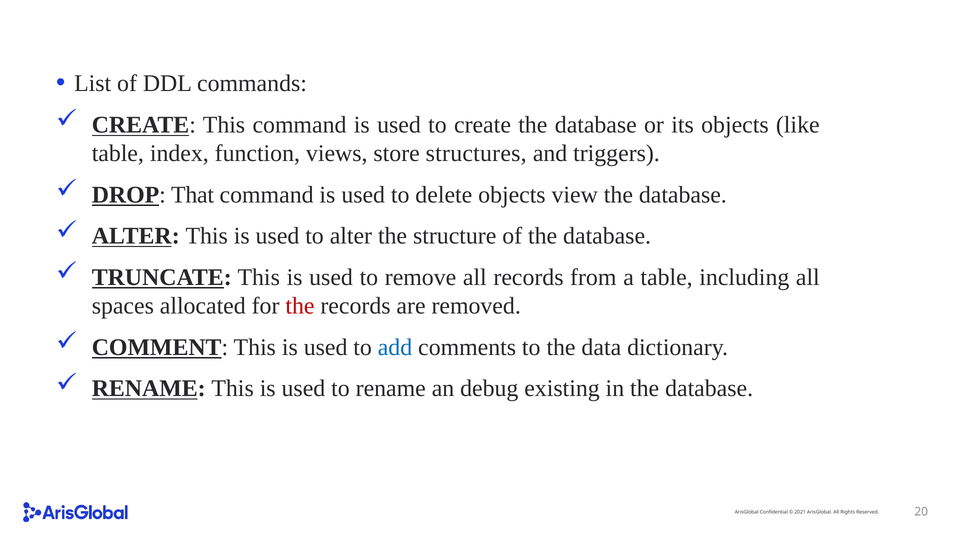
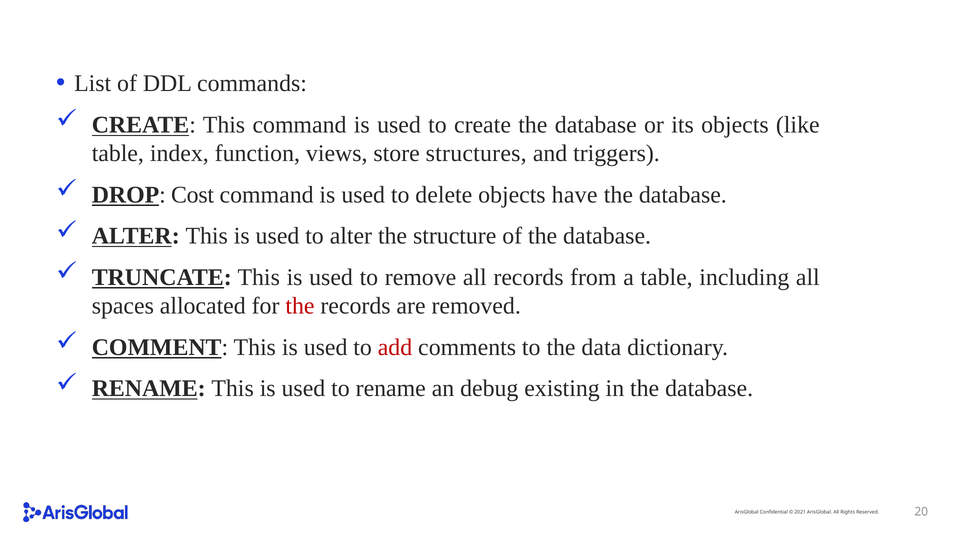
That: That -> Cost (193, 195)
view: view -> have (575, 195)
add colour: blue -> red (395, 347)
